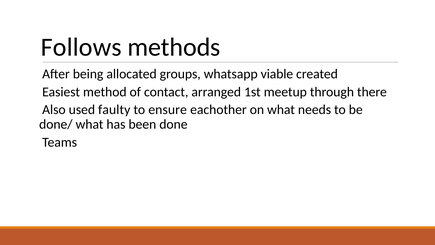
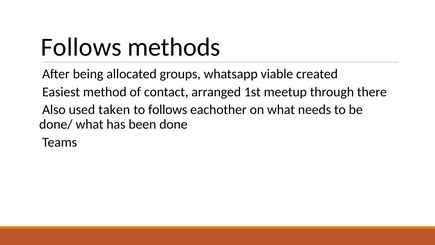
faulty: faulty -> taken (114, 110)
to ensure: ensure -> follows (168, 110)
